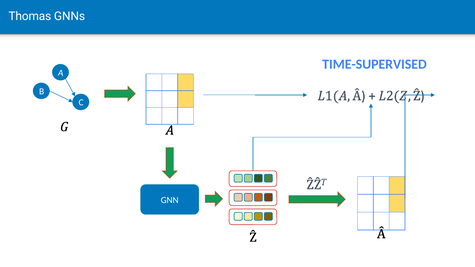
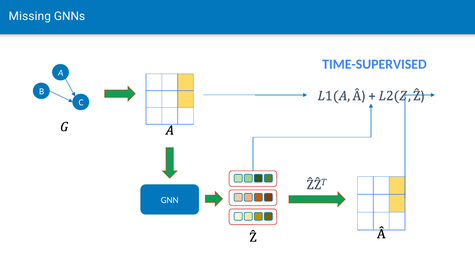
Thomas: Thomas -> Missing (30, 16)
